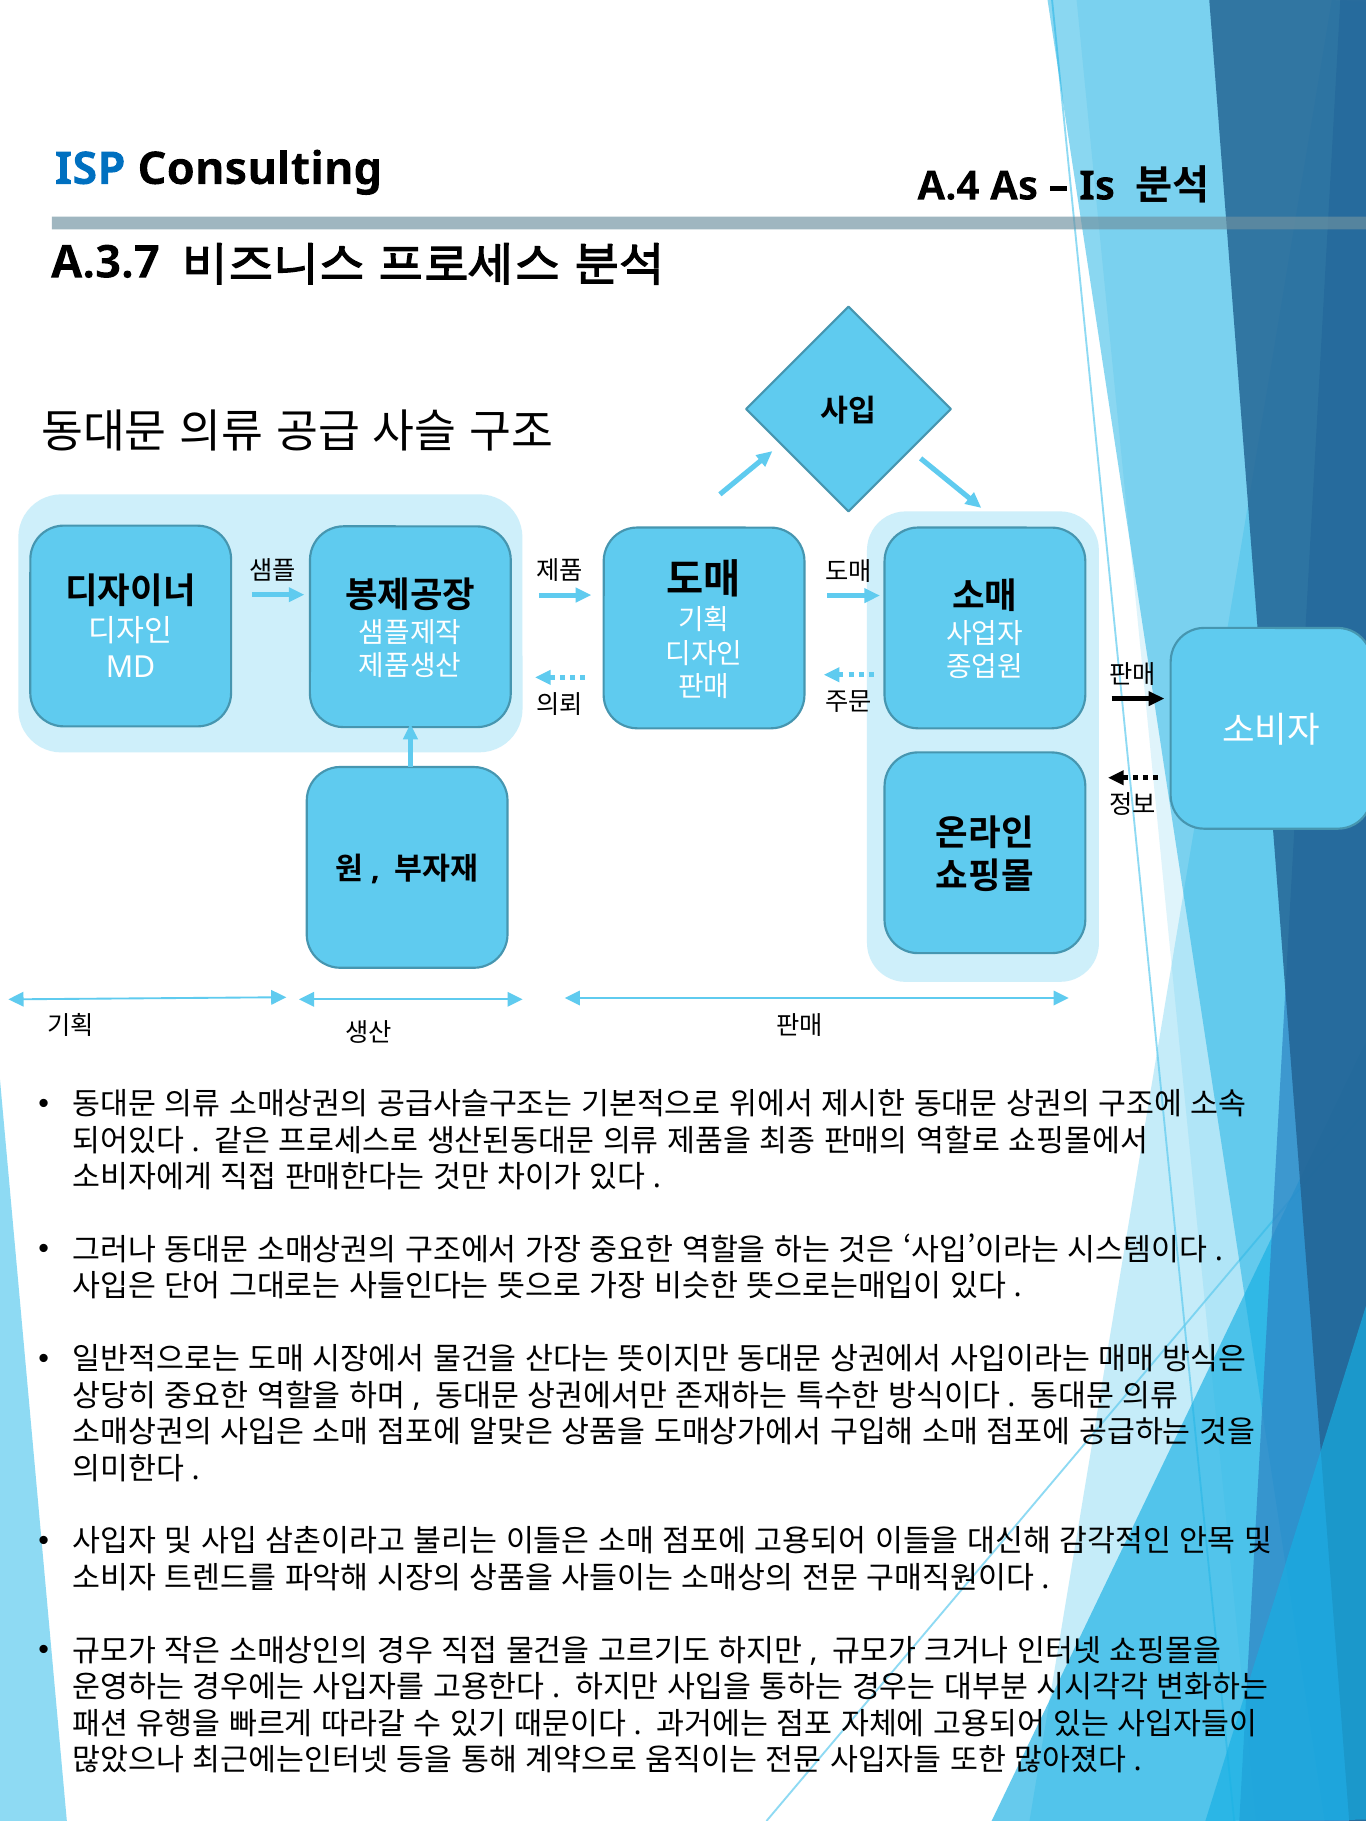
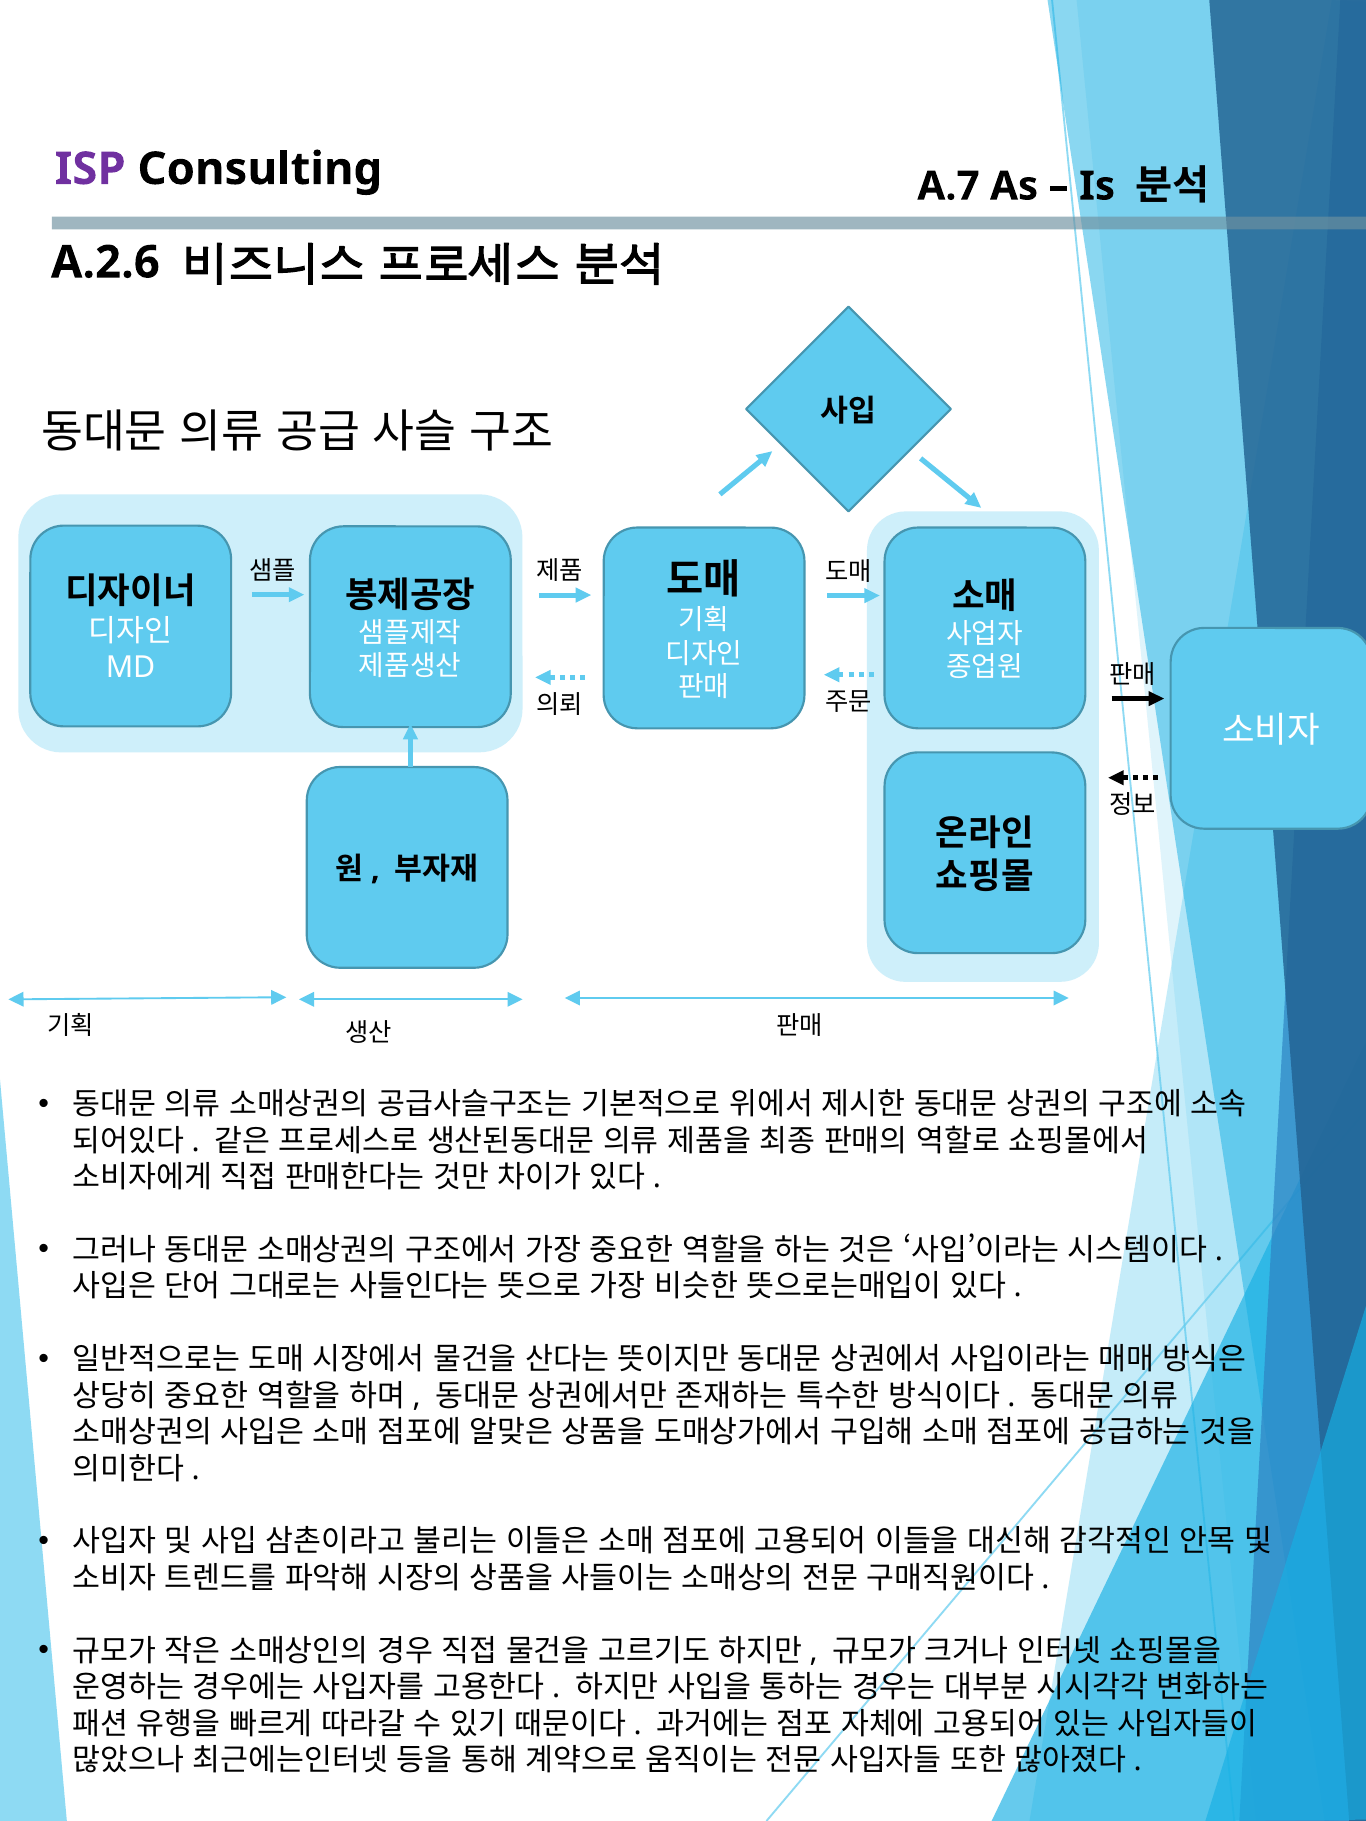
ISP colour: blue -> purple (90, 169)
A.4: A.4 -> A.7 (948, 186)
A.3.7: A.3.7 -> A.2.6 (105, 263)
